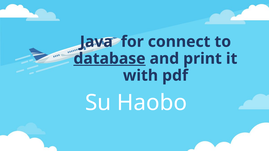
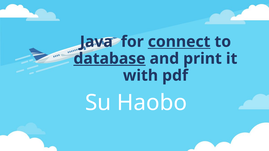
connect underline: none -> present (179, 42)
